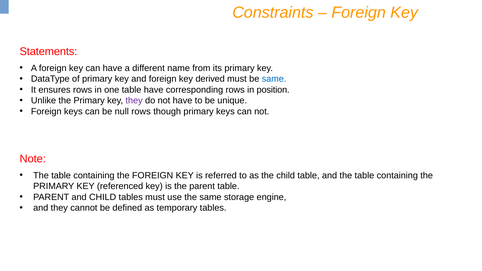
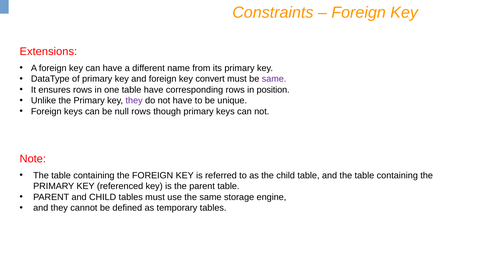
Statements: Statements -> Extensions (48, 51)
derived: derived -> convert (210, 79)
same colour: blue -> purple (274, 79)
